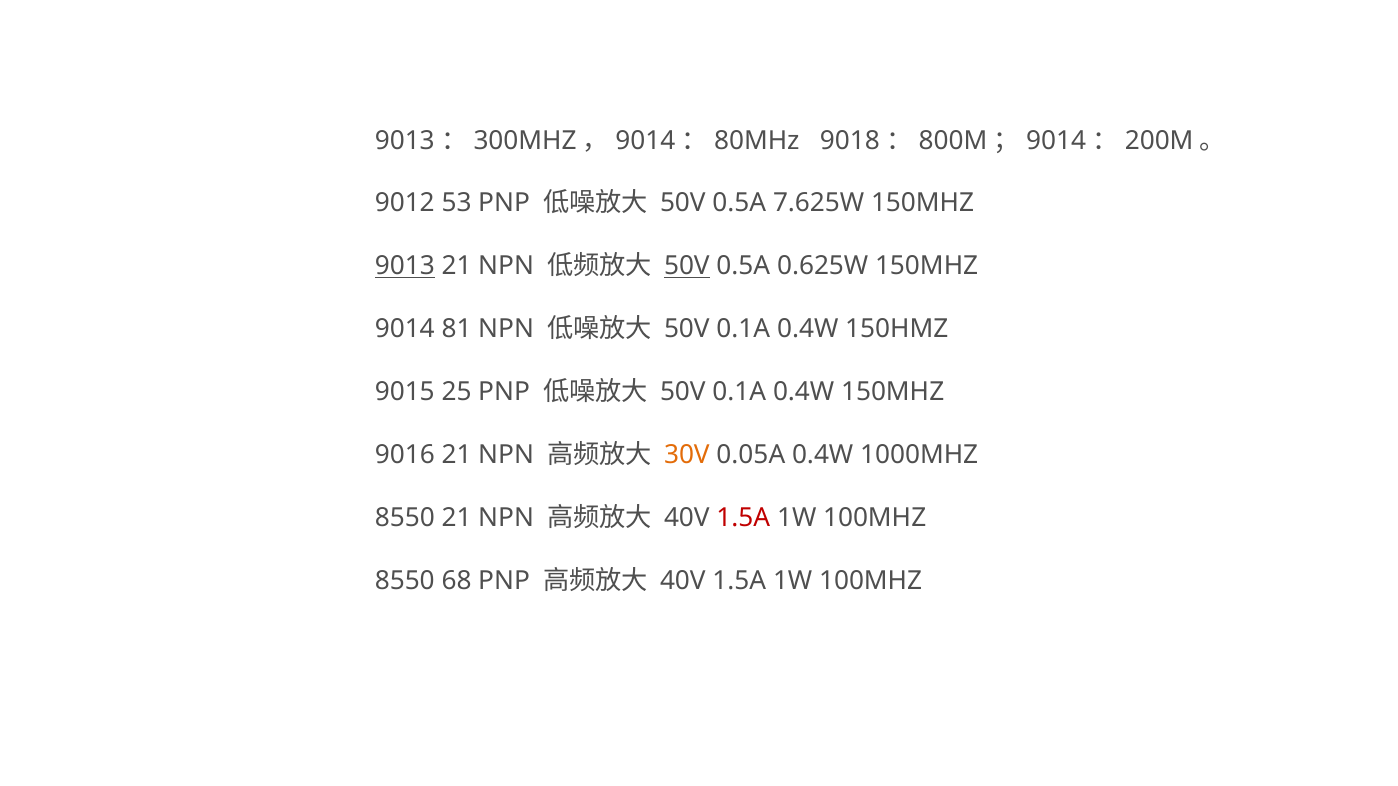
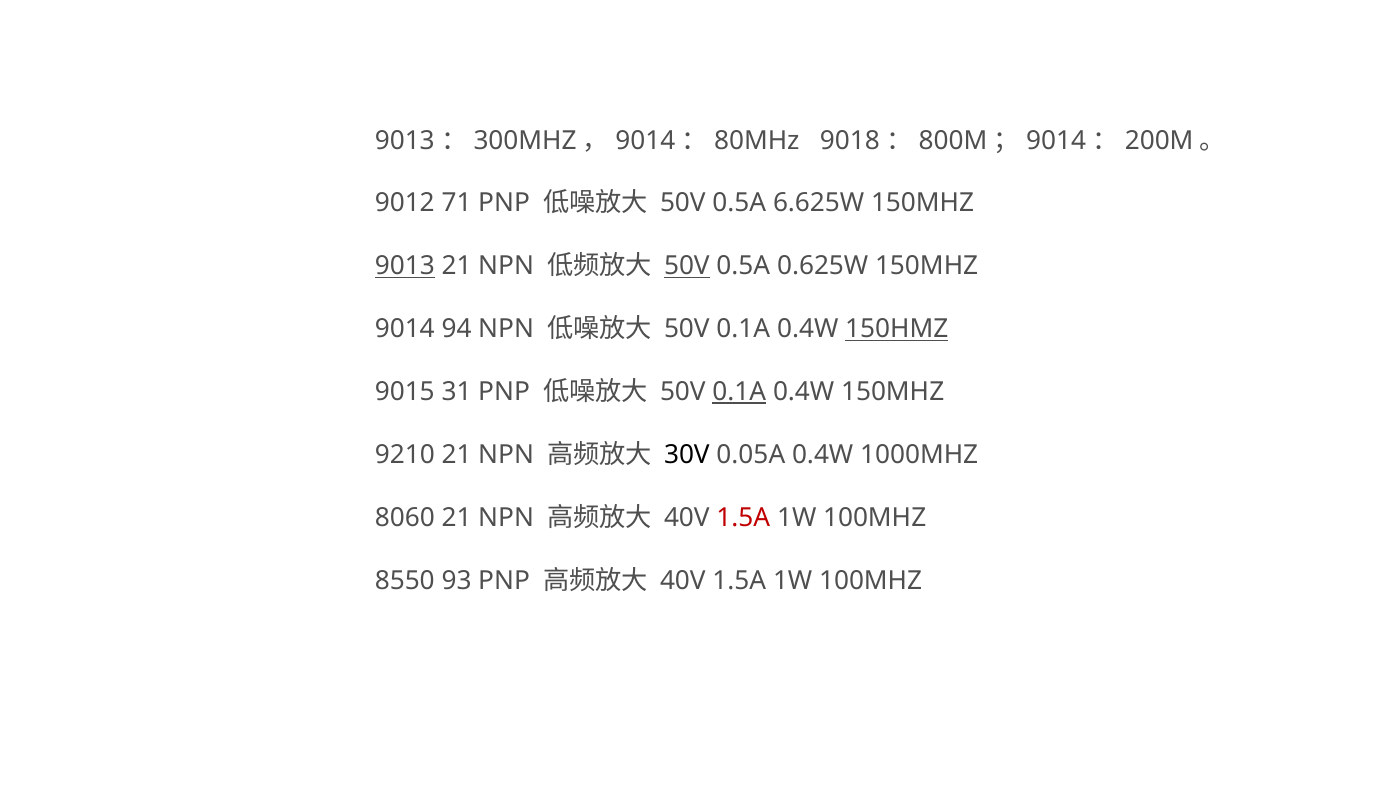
53: 53 -> 71 (457, 203)
7.625W: 7.625W -> 6.625W (819, 203)
81: 81 -> 94 (457, 329)
150HMZ underline: none -> present (897, 329)
25: 25 -> 31 (457, 392)
0.1A underline: none -> present (739, 392)
9016: 9016 -> 9210 (405, 455)
30V colour: orange -> black (687, 455)
8550: 8550 -> 8060 (405, 518)
68: 68 -> 93 (457, 581)
